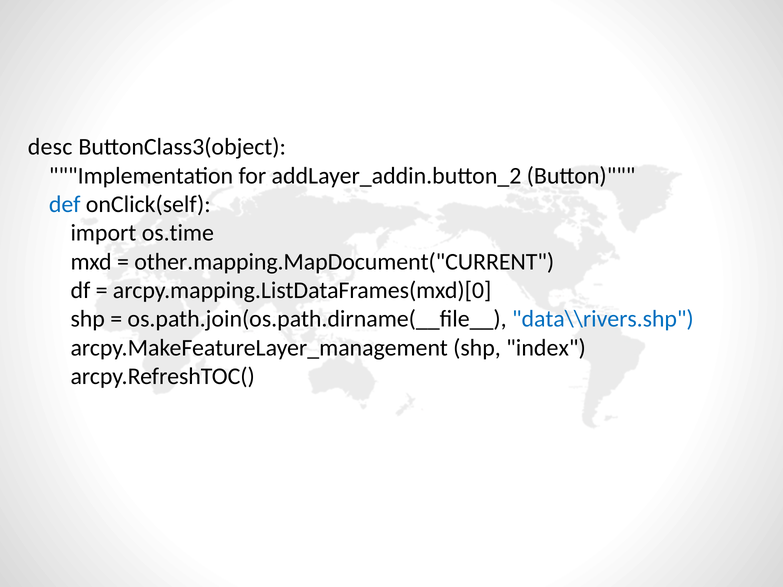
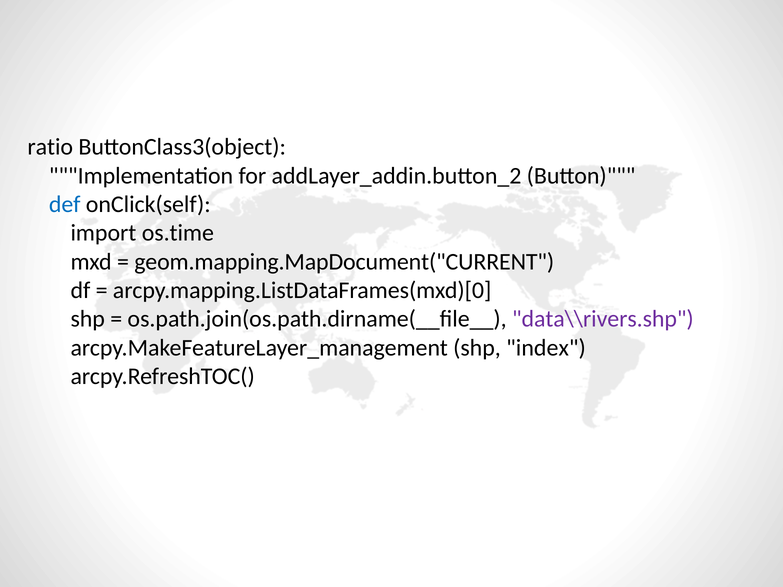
desc: desc -> ratio (50, 147)
other.mapping.MapDocument("CURRENT: other.mapping.MapDocument("CURRENT -> geom.mapping.MapDocument("CURRENT (344, 262)
data\\rivers.shp colour: blue -> purple (603, 319)
